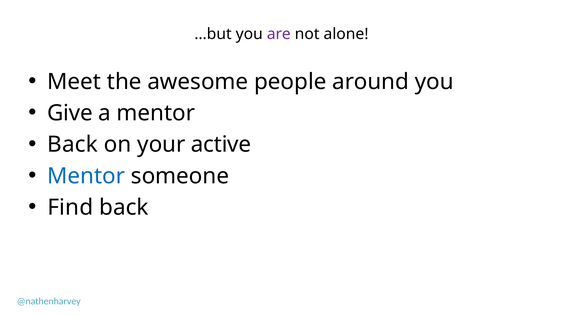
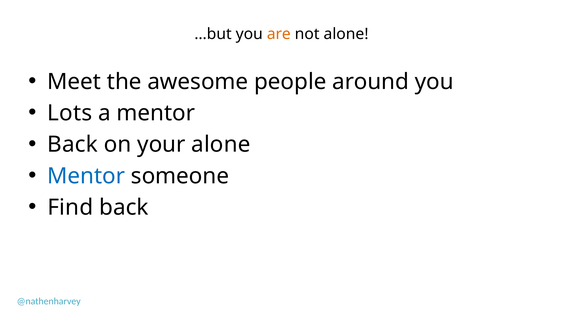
are colour: purple -> orange (279, 34)
Give: Give -> Lots (70, 113)
your active: active -> alone (221, 145)
